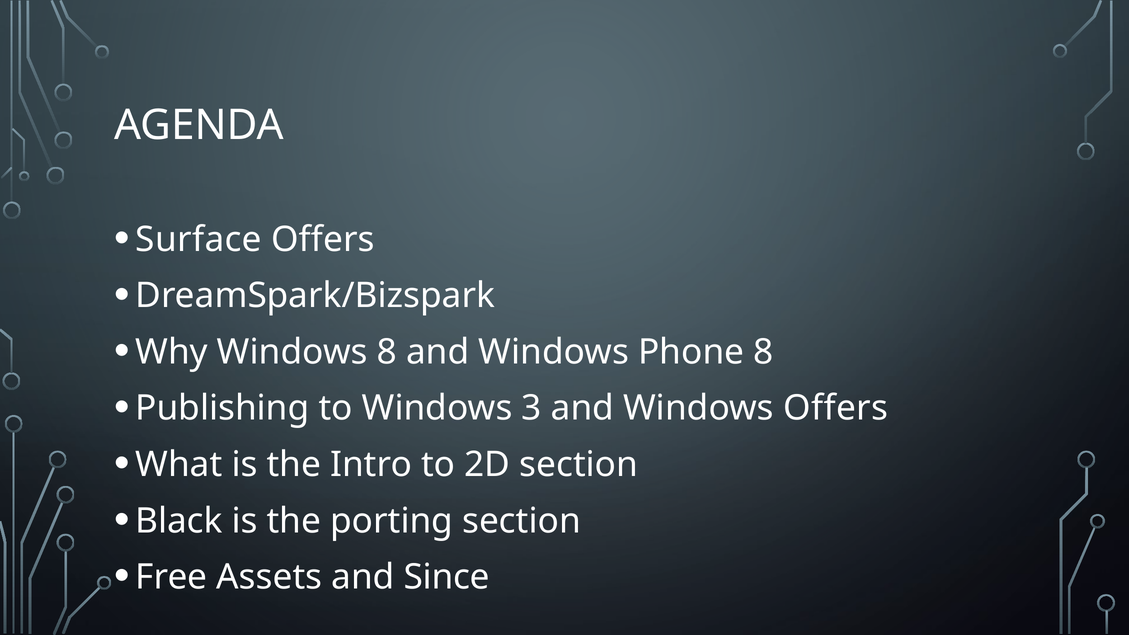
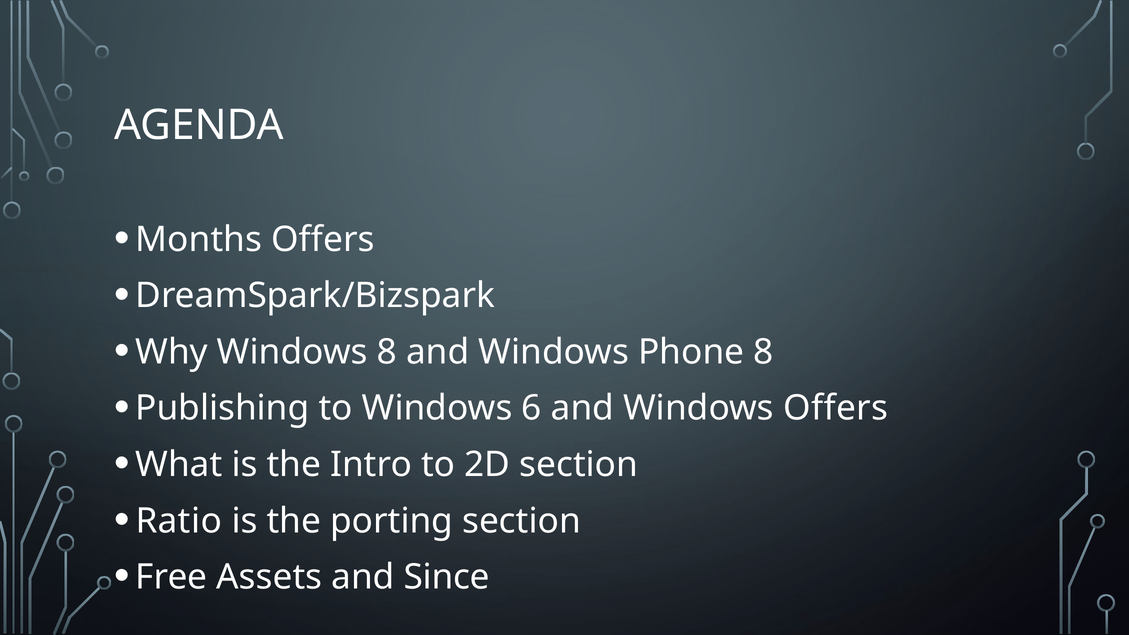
Surface: Surface -> Months (199, 240)
3: 3 -> 6 (532, 408)
Black: Black -> Ratio (179, 521)
